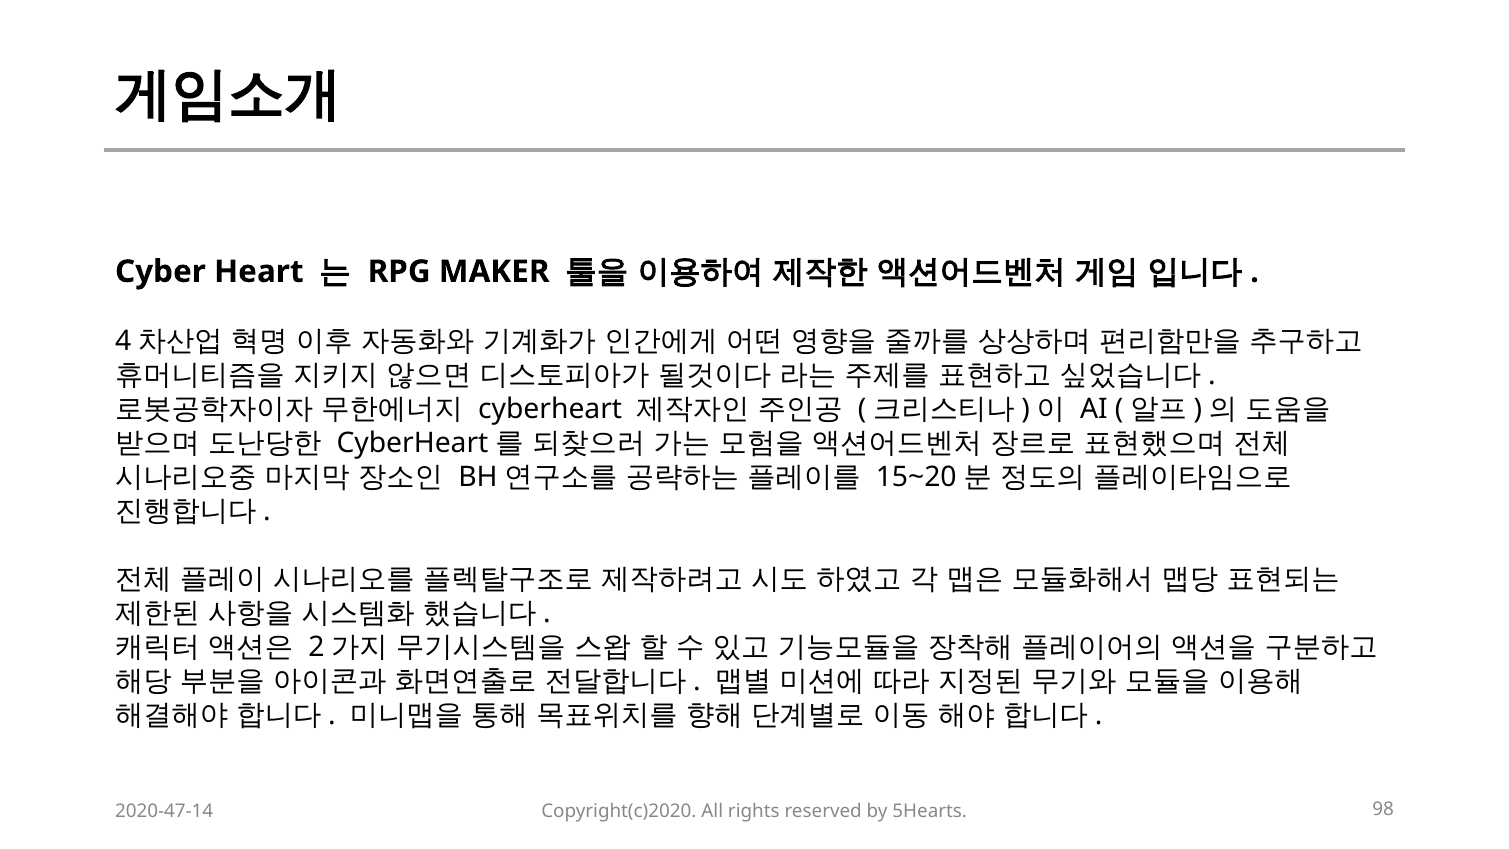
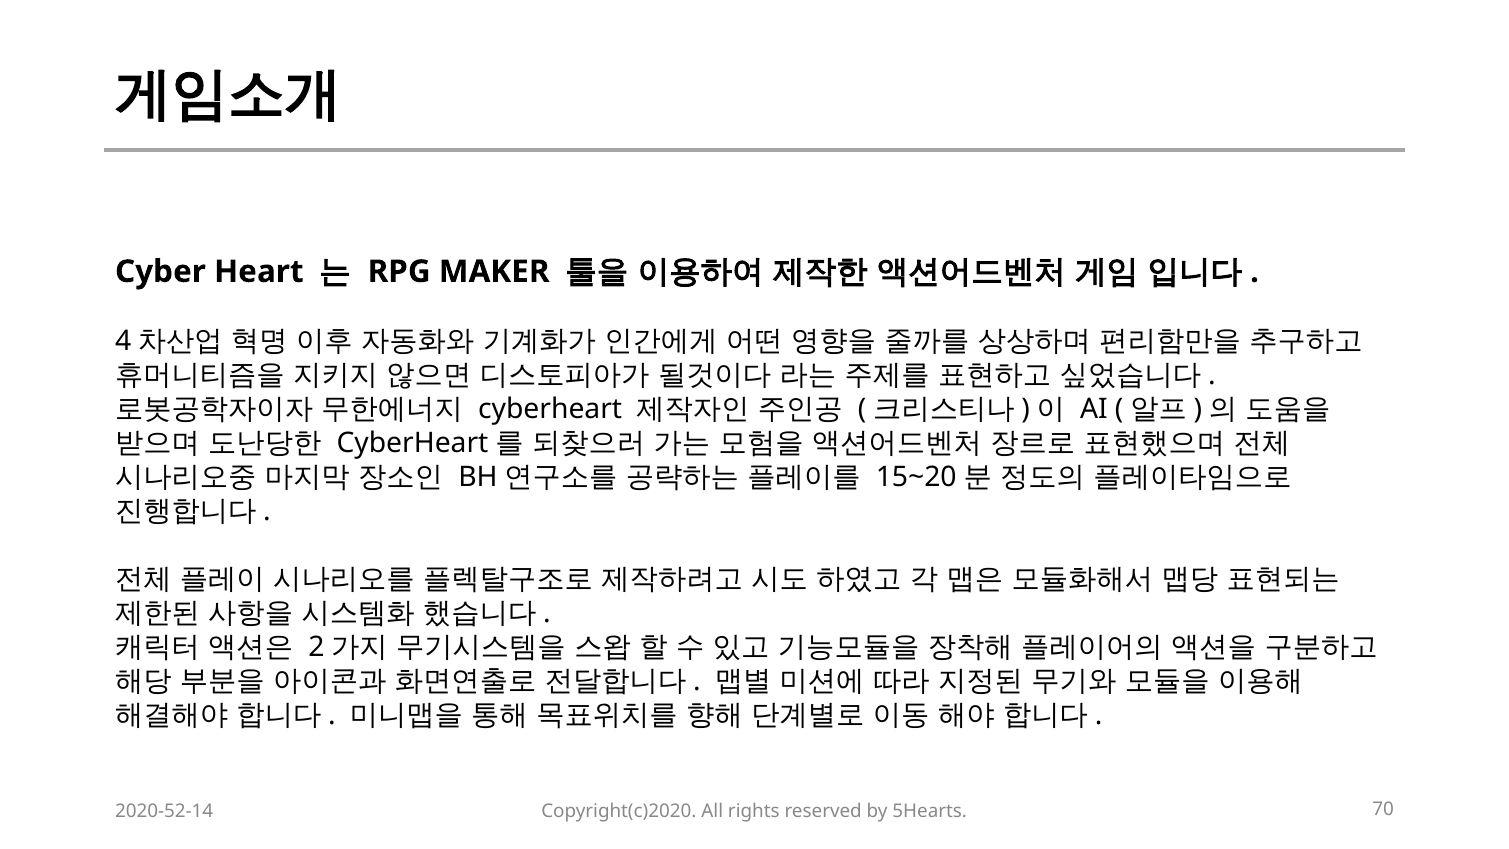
2020-47-14: 2020-47-14 -> 2020-52-14 (164, 811)
98: 98 -> 70 (1383, 809)
